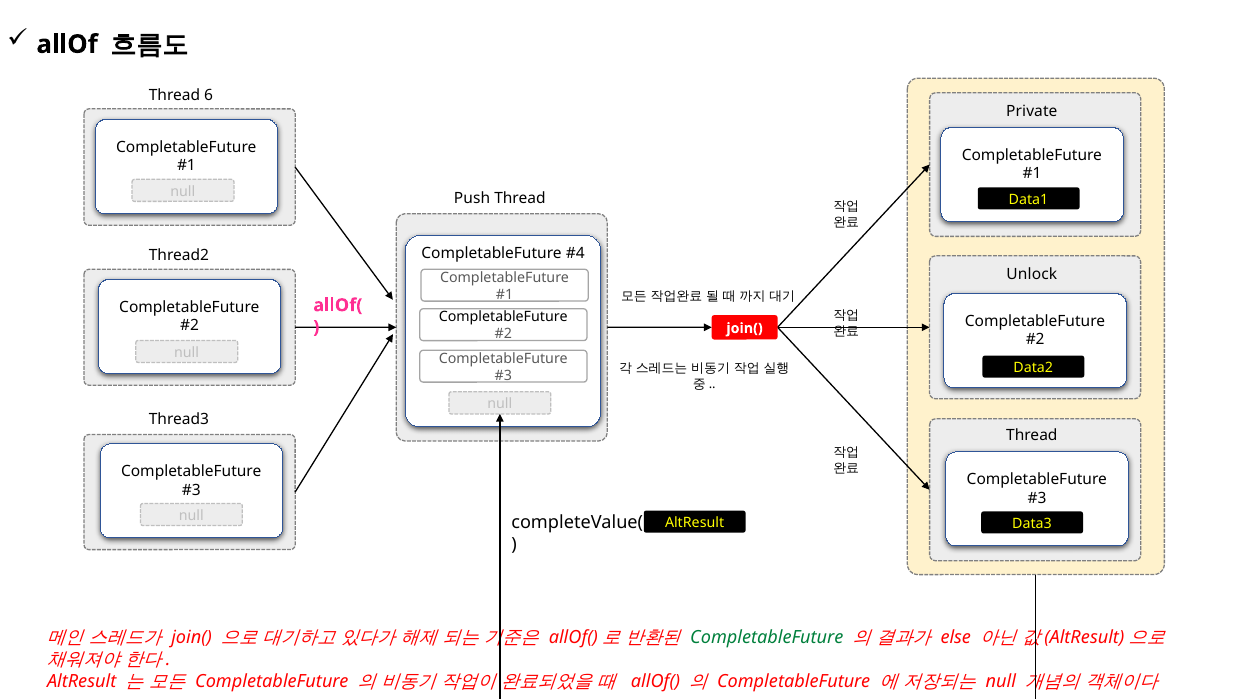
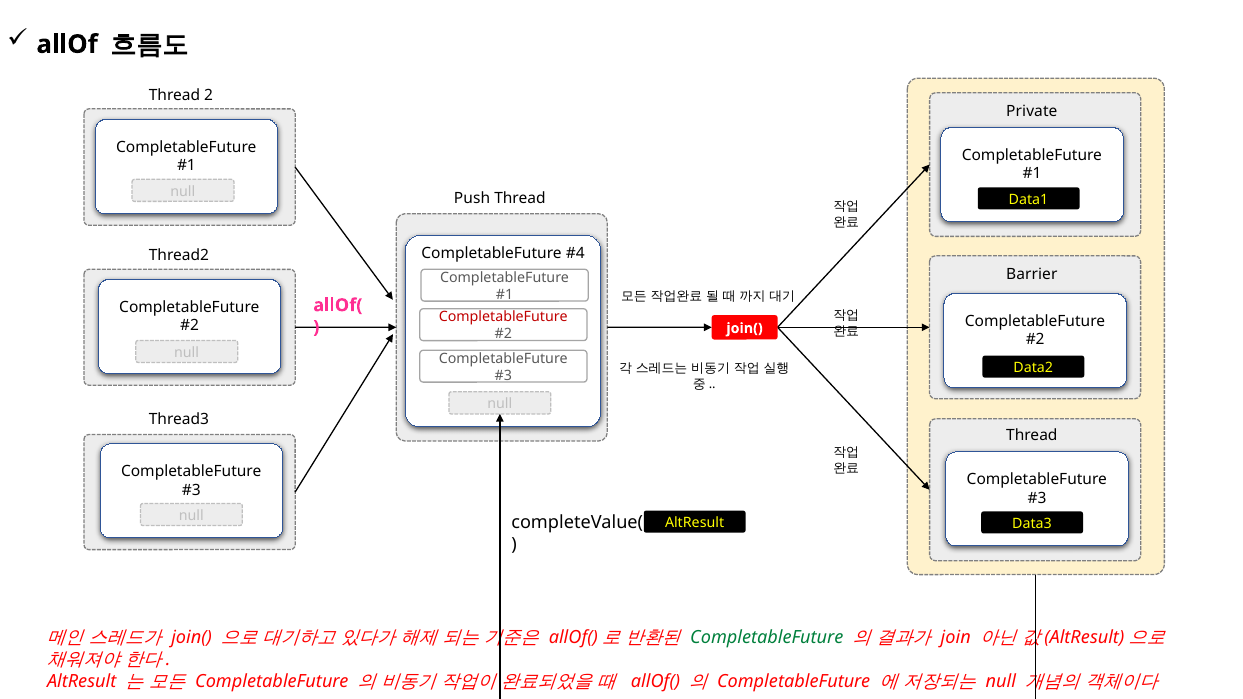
6: 6 -> 2 (209, 96)
Unlock: Unlock -> Barrier (1032, 275)
CompletableFuture colour: black -> red (503, 317)
else: else -> join (956, 638)
